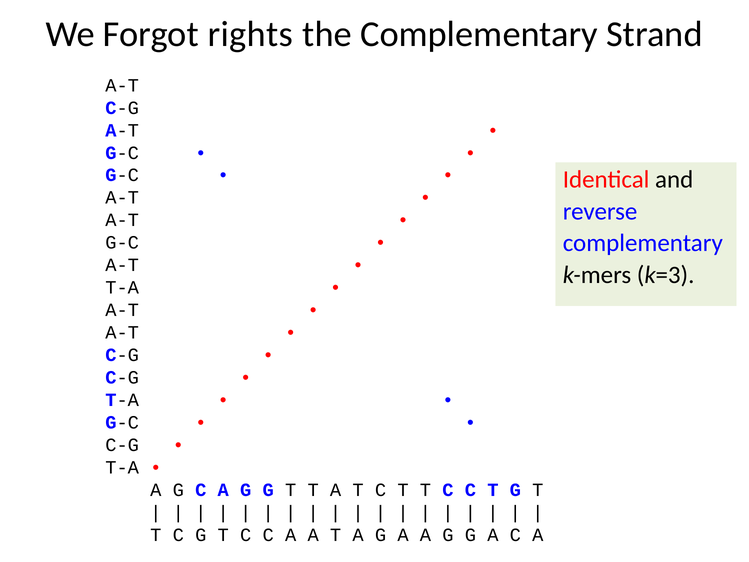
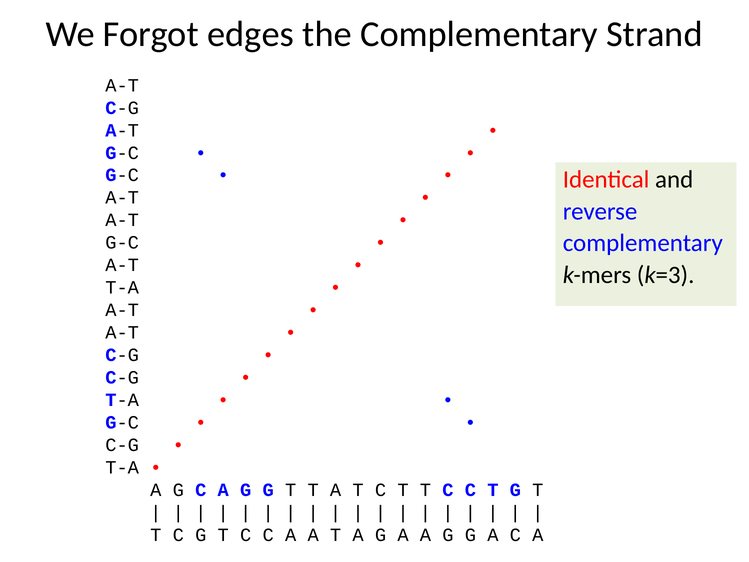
rights: rights -> edges (251, 34)
